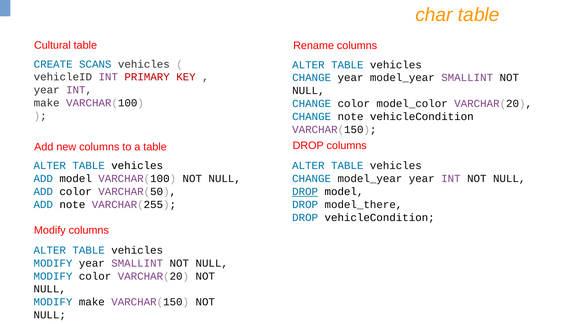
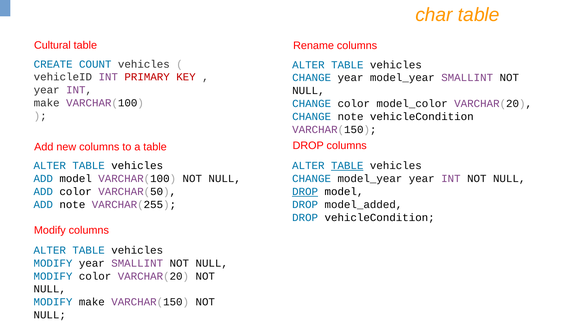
SCANS: SCANS -> COUNT (95, 64)
TABLE underline: none -> present (347, 166)
model_there: model_there -> model_added (363, 204)
